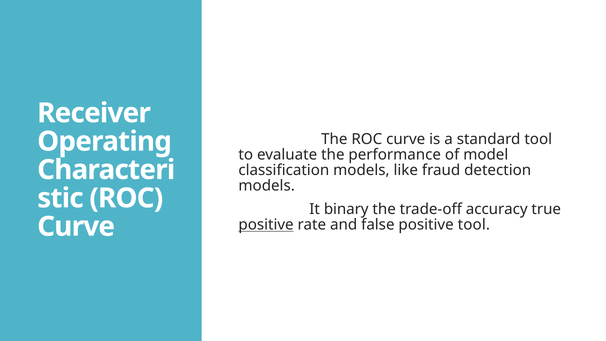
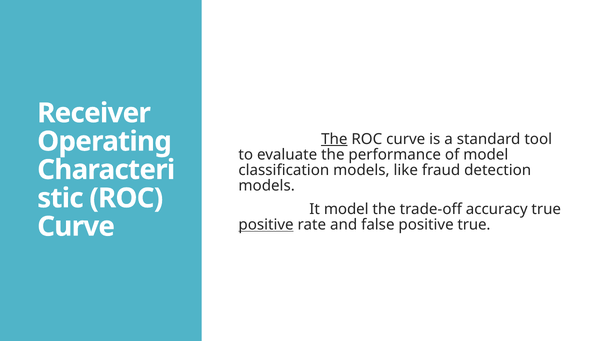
The underline: none -> present (334, 139)
It binary: binary -> model (346, 209)
positive tool: tool -> true (474, 225)
